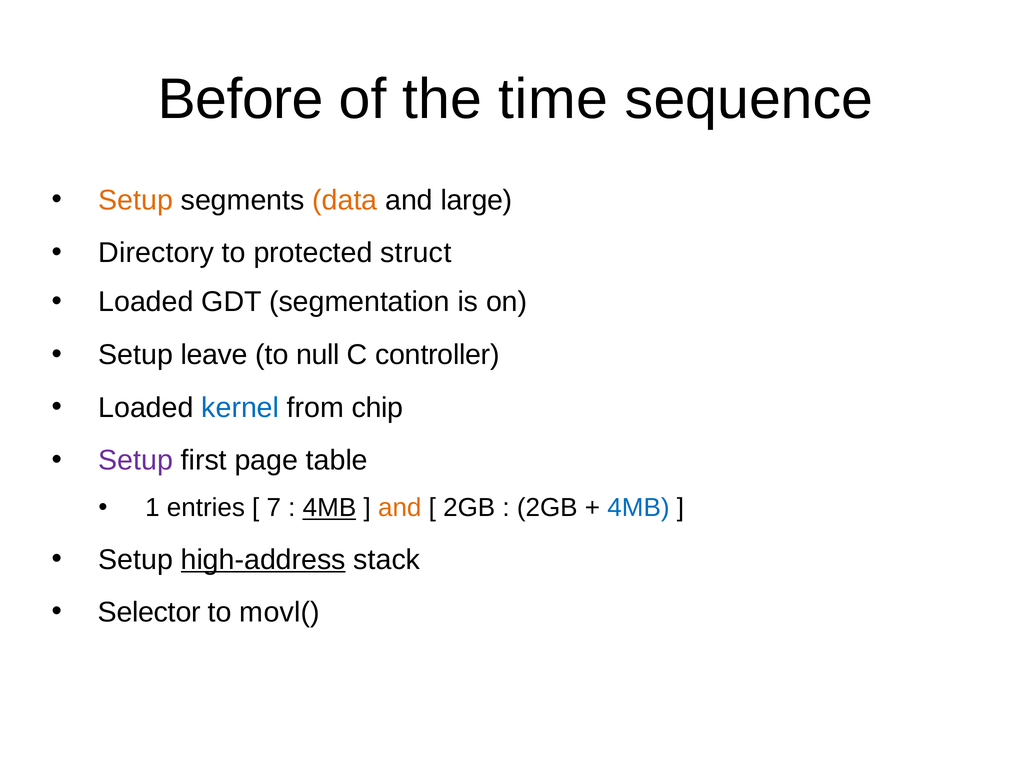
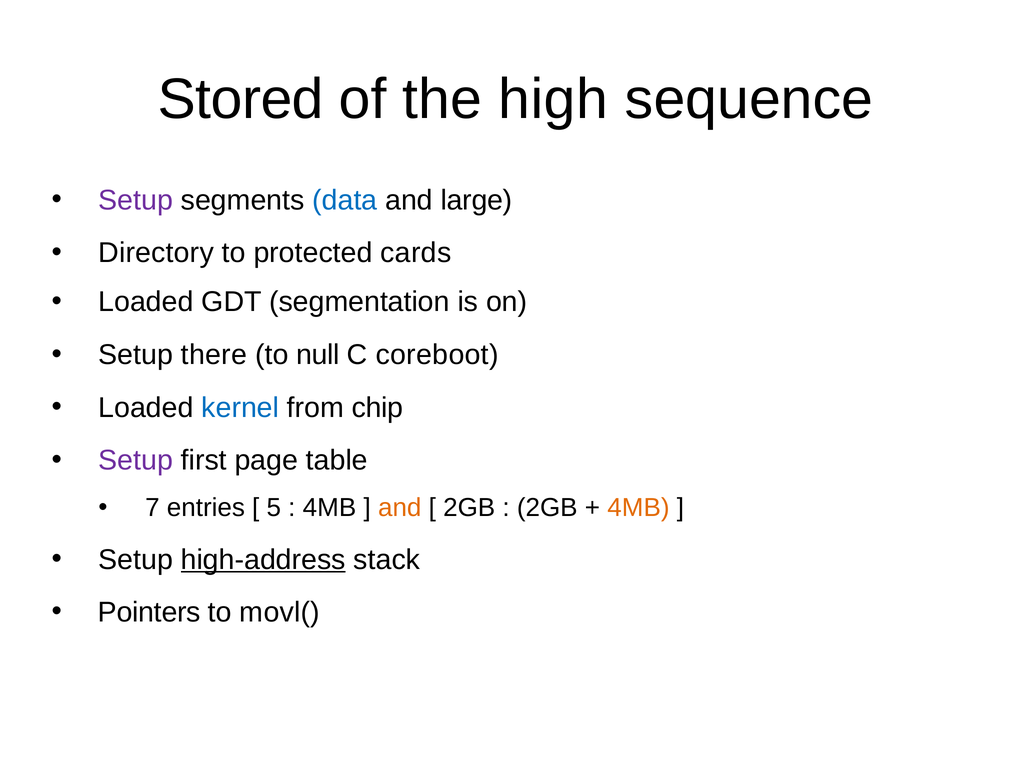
Before: Before -> Stored (241, 99)
time: time -> high (553, 99)
Setup colour: orange -> purple (136, 200)
data colour: orange -> blue (345, 200)
struct: struct -> cards (416, 253)
leave: leave -> there (214, 355)
controller: controller -> coreboot (437, 355)
1: 1 -> 7 (152, 508)
7: 7 -> 5 (274, 508)
4MB underline: present -> none (329, 508)
4MB colour: blue -> orange (638, 508)
Selector: Selector -> Pointers (149, 612)
